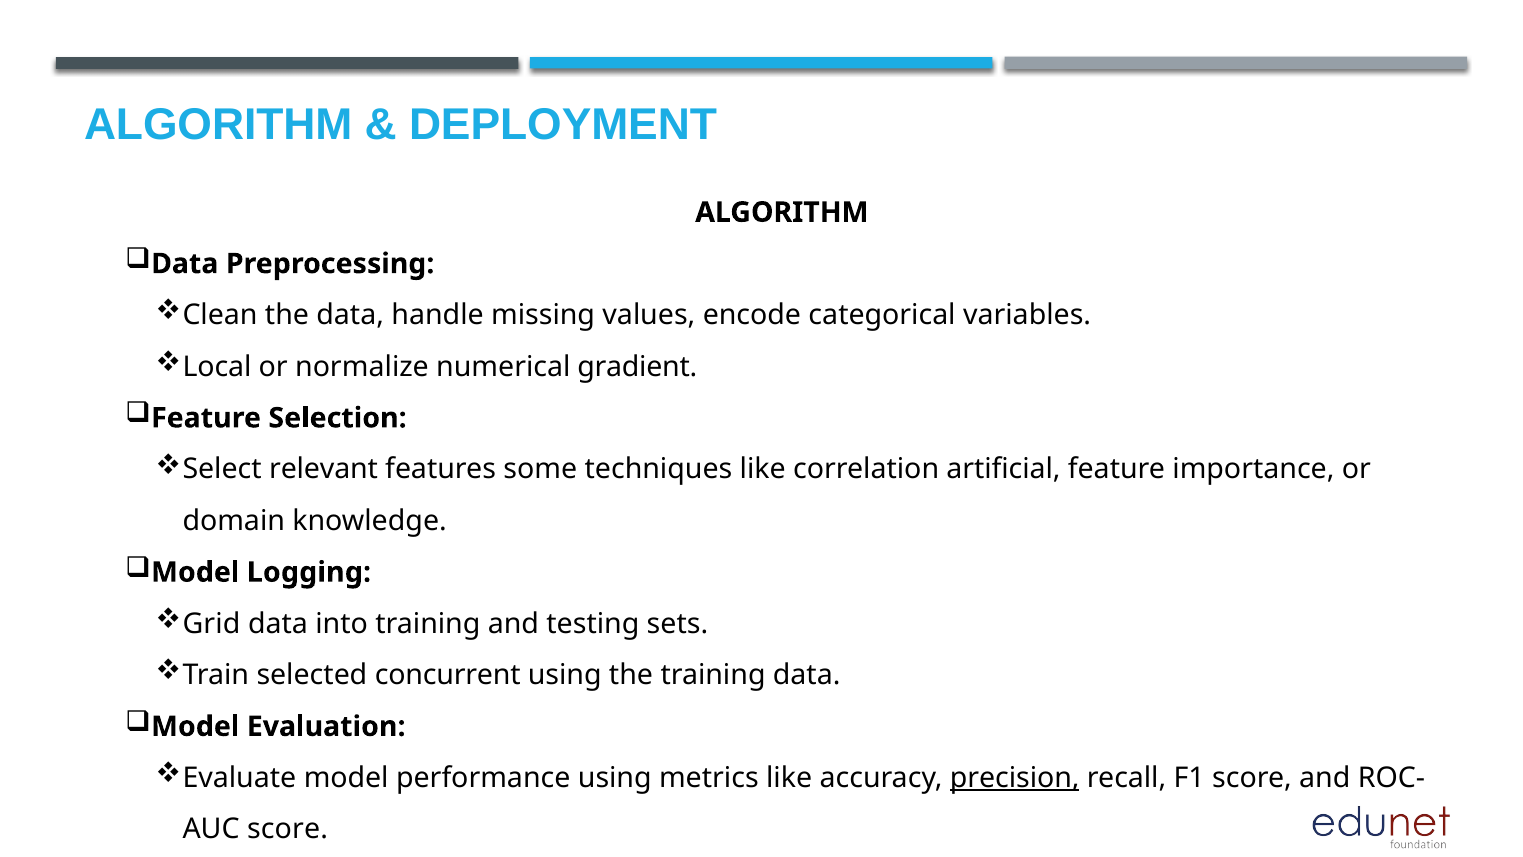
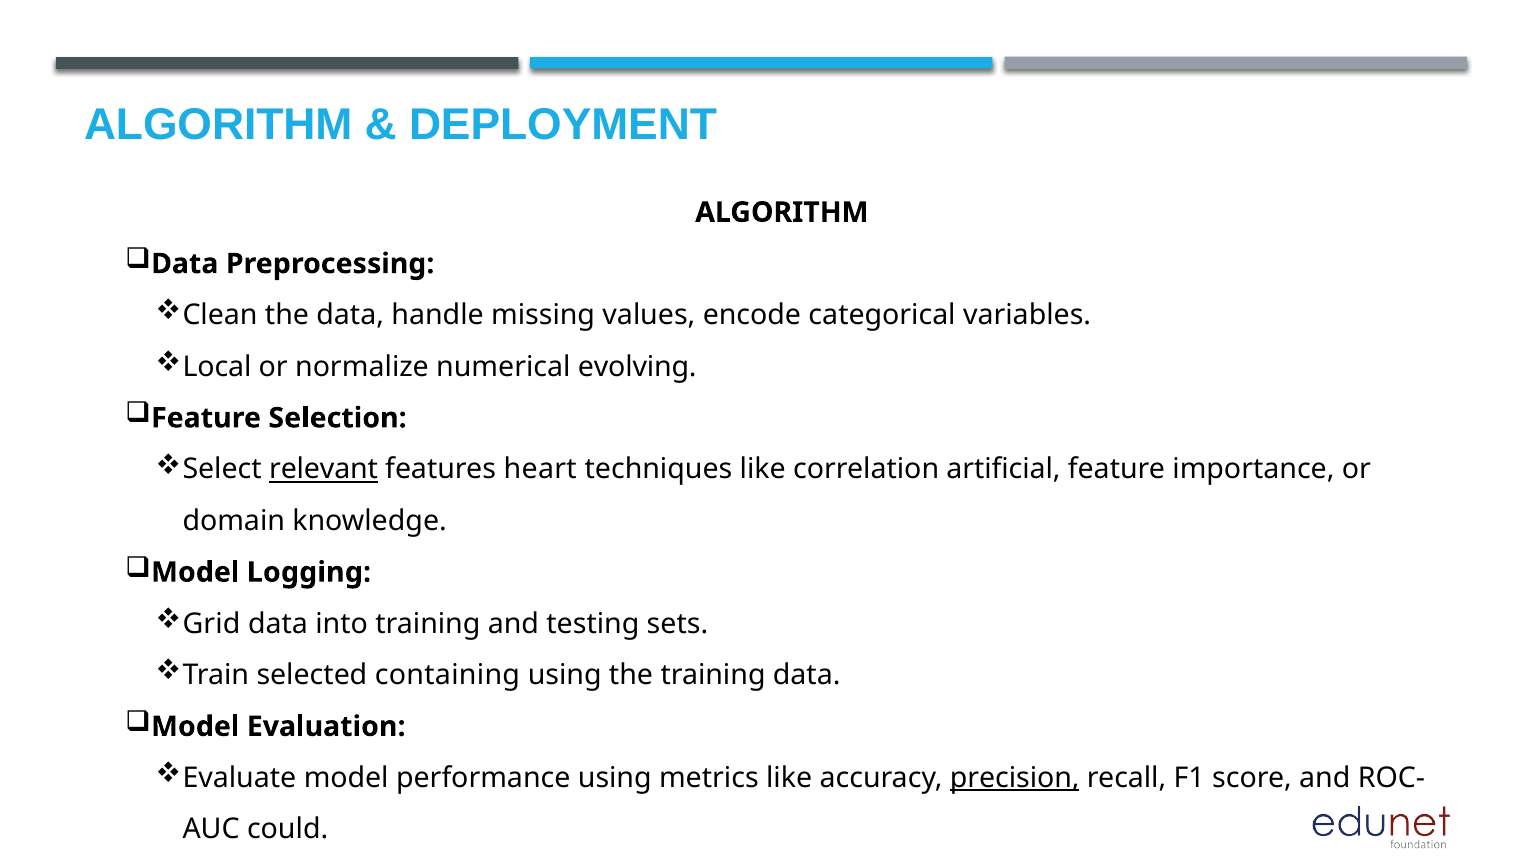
gradient: gradient -> evolving (637, 366)
relevant underline: none -> present (324, 469)
some: some -> heart (540, 469)
concurrent: concurrent -> containing (447, 675)
score: score -> could (288, 829)
